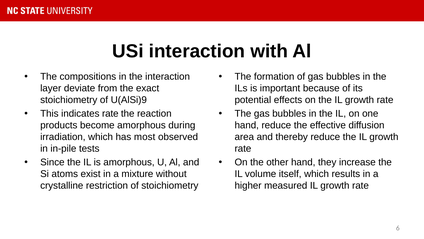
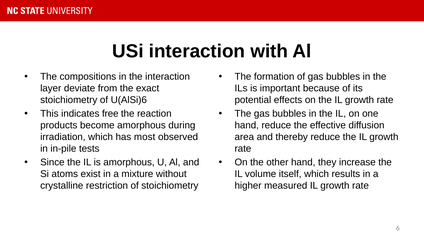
U(AlSi)9: U(AlSi)9 -> U(AlSi)6 (129, 100)
indicates rate: rate -> free (110, 113)
